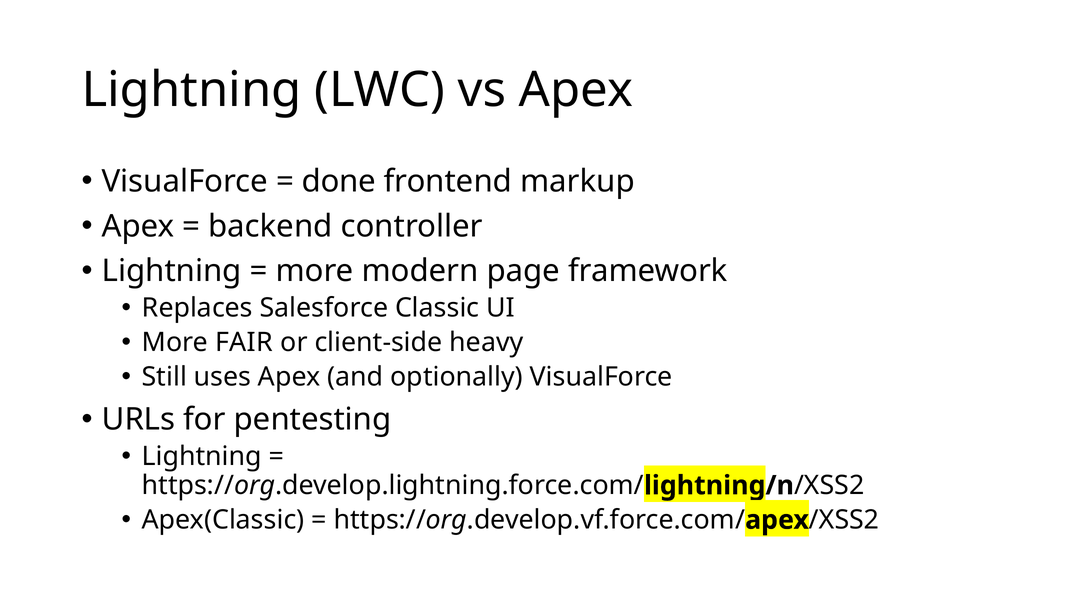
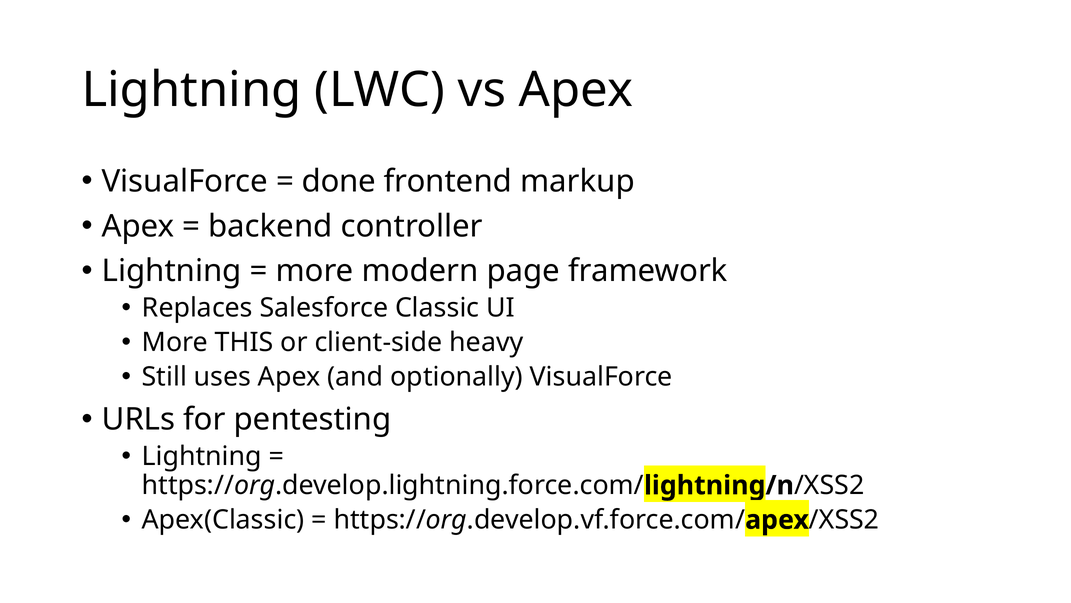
FAIR: FAIR -> THIS (244, 342)
